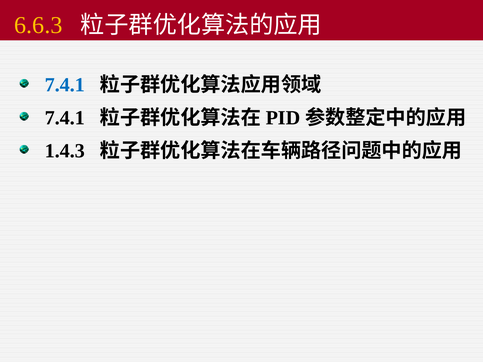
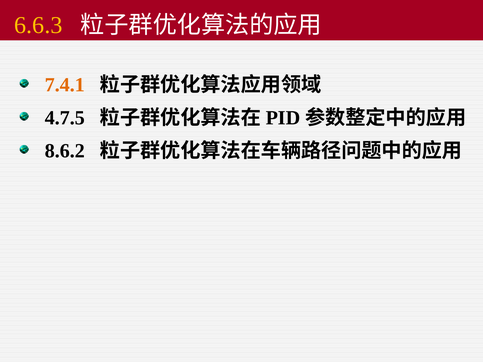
7.4.1 colour: blue -> orange (65, 85)
7.4.1: 7.4.1 -> 4.7.5 (65, 118)
1.4.3: 1.4.3 -> 8.6.2 (65, 151)
